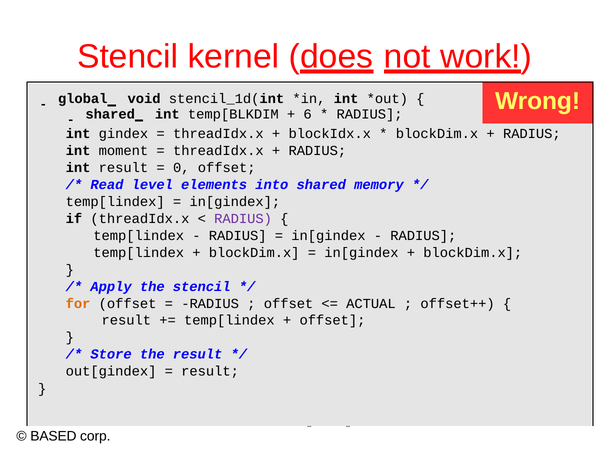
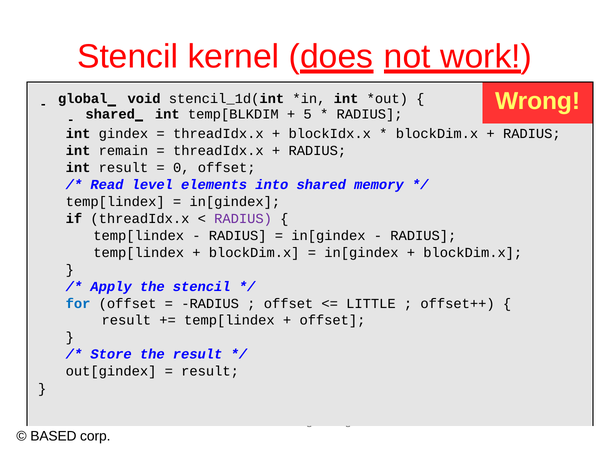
6: 6 -> 5 (308, 114)
moment: moment -> remain (123, 151)
for colour: orange -> blue (78, 304)
ACTUAL: ACTUAL -> LITTLE (371, 304)
